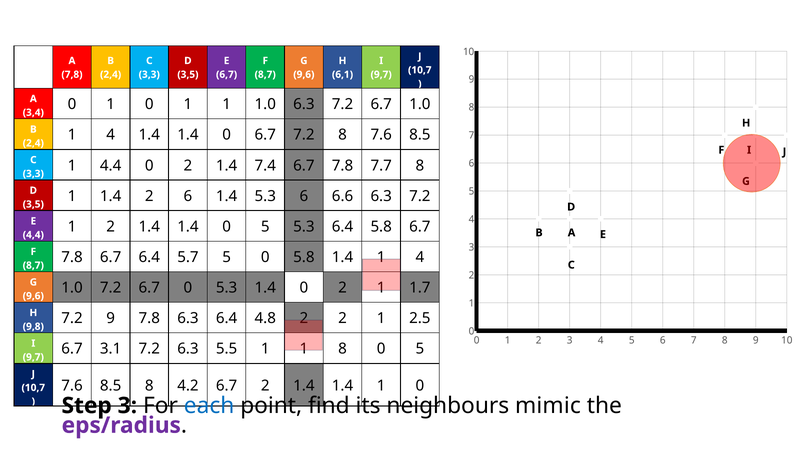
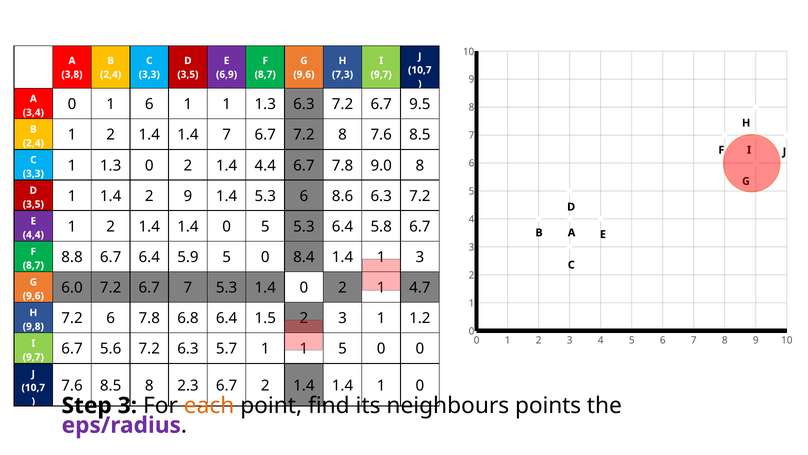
7,8: 7,8 -> 3,8 (72, 74)
6,7: 6,7 -> 6,9 (227, 74)
6,1: 6,1 -> 7,3 (343, 74)
0 1 0: 0 -> 6 (149, 104)
1 1 1.0: 1.0 -> 1.3 (265, 104)
6.7 1.0: 1.0 -> 9.5 (420, 104)
4: 4 -> 2 (111, 135)
0: 0 -> 7 (227, 135)
4.4: 4.4 -> 1.3 (111, 165)
7.4: 7.4 -> 4.4 (265, 165)
7.7: 7.7 -> 9.0 (381, 165)
2 6: 6 -> 9 (188, 196)
6.6: 6.6 -> 8.6 (343, 196)
7.8: 7.8 -> 8.8 (72, 257)
5.7: 5.7 -> 5.9 (188, 257)
0 5.8: 5.8 -> 8.4 (304, 257)
4: 4 -> 3 (420, 257)
1.0: 1.0 -> 6.0 (72, 288)
6.7 0: 0 -> 7 (188, 288)
1.7: 1.7 -> 4.7 (420, 288)
7.2 9: 9 -> 6 (111, 318)
7.8 6.3: 6.3 -> 6.8 (188, 318)
4.8: 4.8 -> 1.5 (265, 318)
2: 2 -> 3 (343, 318)
2.5: 2.5 -> 1.2 (420, 318)
3.1: 3.1 -> 5.6 (111, 349)
5.5: 5.5 -> 5.7 (227, 349)
8: 8 -> 5 (343, 349)
5: 5 -> 0 (420, 349)
4.2: 4.2 -> 2.3 (188, 385)
each colour: blue -> orange (209, 405)
mimic: mimic -> points (548, 405)
